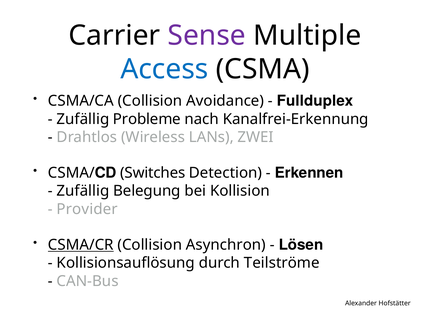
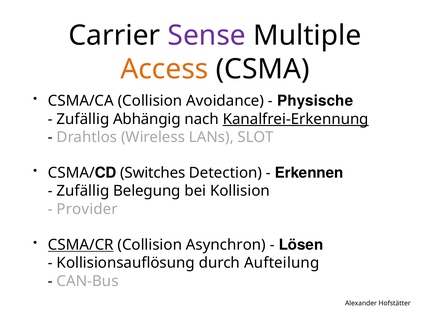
Access colour: blue -> orange (164, 69)
Fullduplex: Fullduplex -> Physische (315, 101)
Probleme: Probleme -> Abhängig (147, 119)
Kanalfrei-Erkennung underline: none -> present (296, 119)
ZWEI: ZWEI -> SLOT (256, 137)
Teilströme: Teilströme -> Aufteilung (282, 263)
